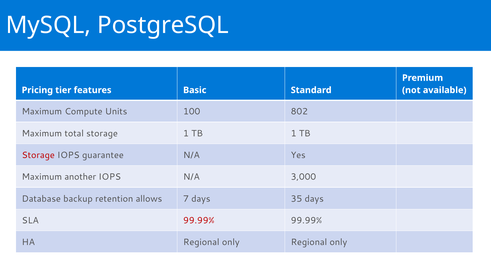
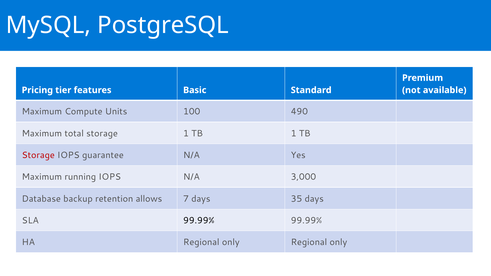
802: 802 -> 490 (299, 112)
another: another -> running (80, 177)
99.99% colour: red -> black (199, 221)
